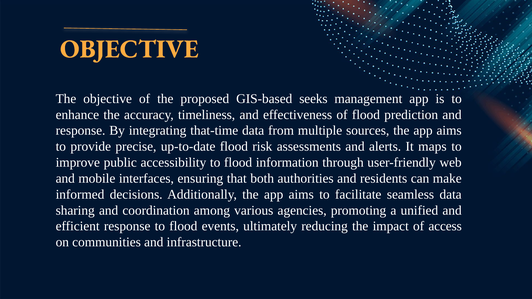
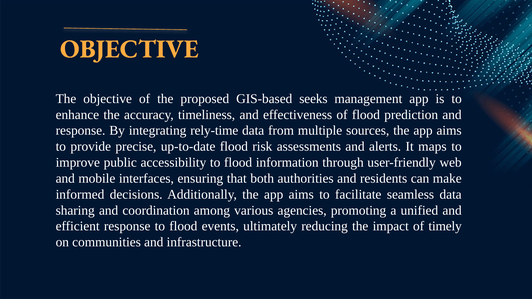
that-time: that-time -> rely-time (214, 131)
access: access -> timely (445, 226)
